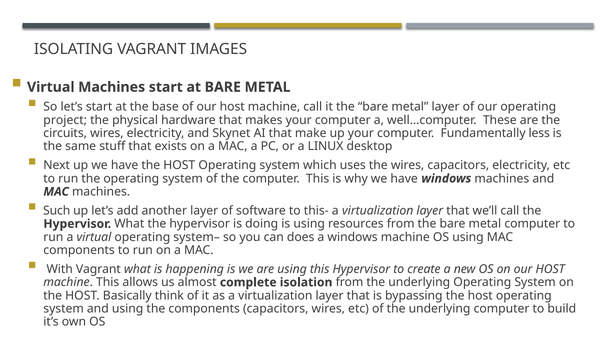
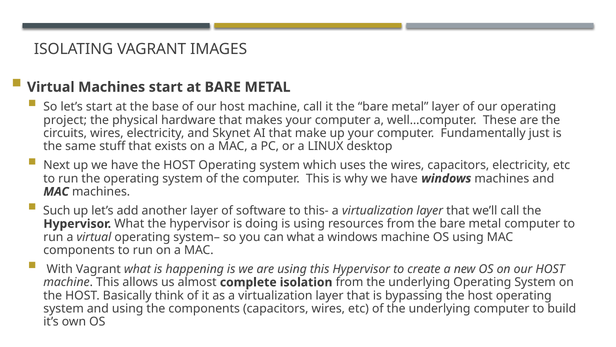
less: less -> just (539, 133)
can does: does -> what (301, 237)
